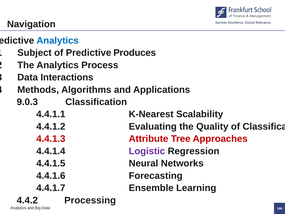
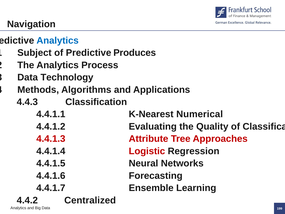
Interactions: Interactions -> Technology (67, 77)
9.0.3: 9.0.3 -> 4.4.3 (27, 102)
Scalability: Scalability -> Numerical (200, 114)
Logistic colour: purple -> red (147, 151)
Processing: Processing -> Centralized (90, 200)
